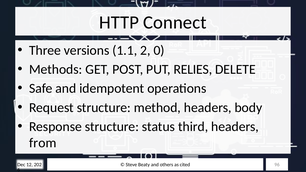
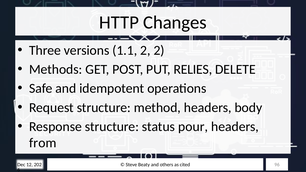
Connect: Connect -> Changes (175, 23)
2 0: 0 -> 2 (159, 50)
third: third -> pour (193, 127)
